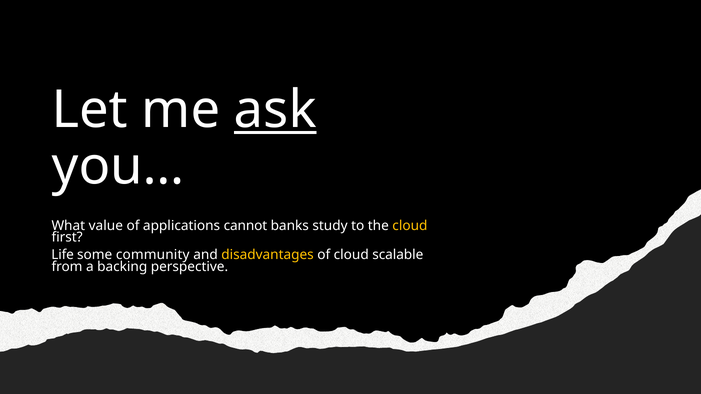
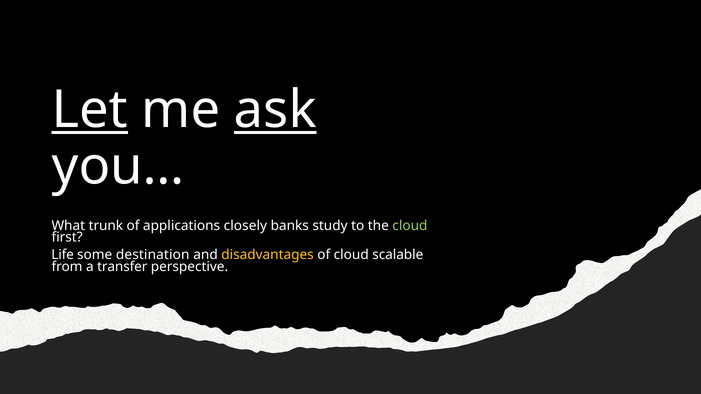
Let underline: none -> present (90, 110)
value: value -> trunk (106, 226)
cannot: cannot -> closely (245, 226)
cloud colour: yellow -> light green (410, 226)
community: community -> destination (153, 255)
backing: backing -> transfer (122, 267)
